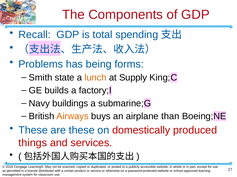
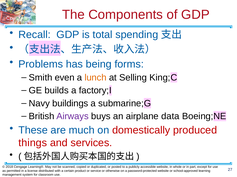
state: state -> even (65, 78)
Supply: Supply -> Selling (133, 78)
Airways colour: orange -> purple (73, 117)
than: than -> data (170, 117)
are these: these -> much (82, 131)
